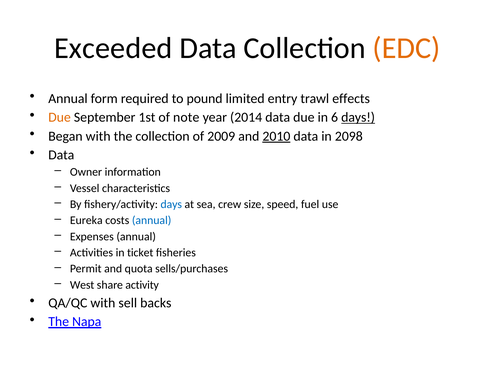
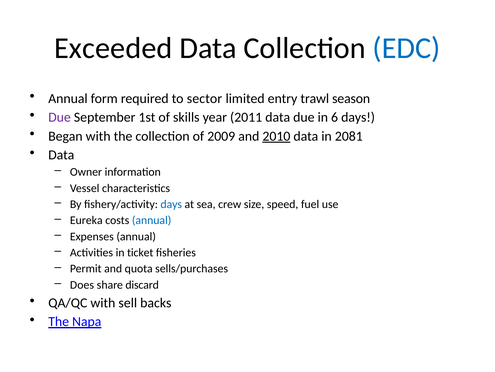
EDC colour: orange -> blue (407, 48)
pound: pound -> sector (204, 98)
effects: effects -> season (351, 98)
Due colour: orange -> purple (60, 117)
note: note -> skills (186, 117)
2014: 2014 -> 2011 (246, 117)
days underline: present -> none (358, 117)
2098: 2098 -> 2081 (349, 136)
West: West -> Does (82, 284)
activity: activity -> discard (142, 284)
